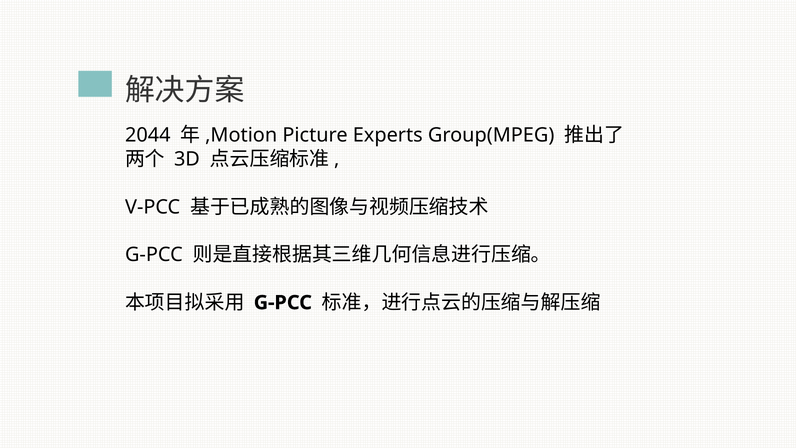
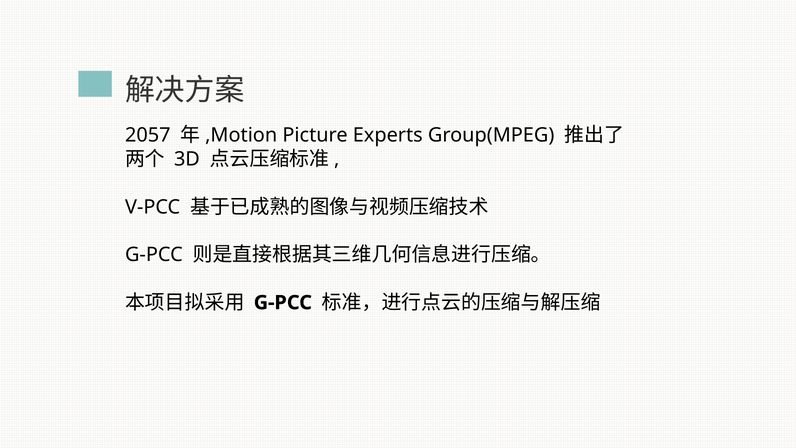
2044: 2044 -> 2057 (148, 135)
